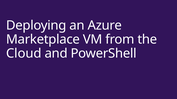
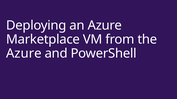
Cloud: Cloud -> Azure (24, 54)
